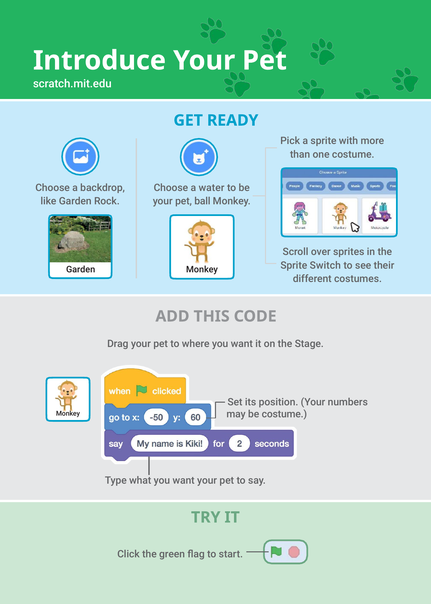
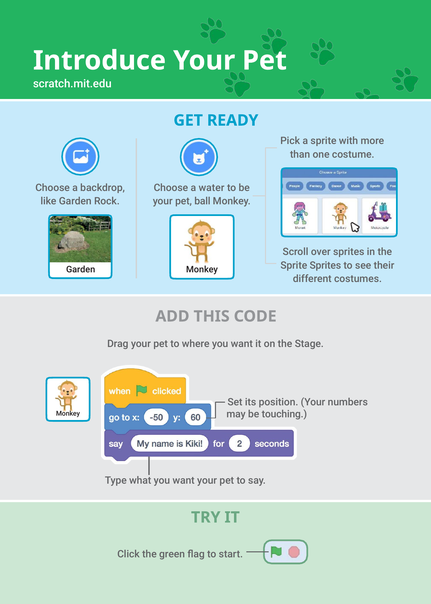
Sprite Switch: Switch -> Sprites (325, 265)
be costume: costume -> touching (284, 414)
